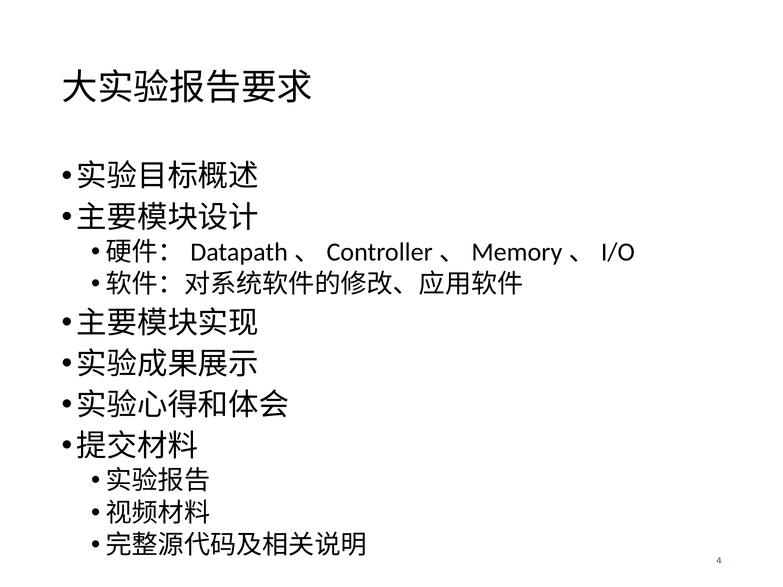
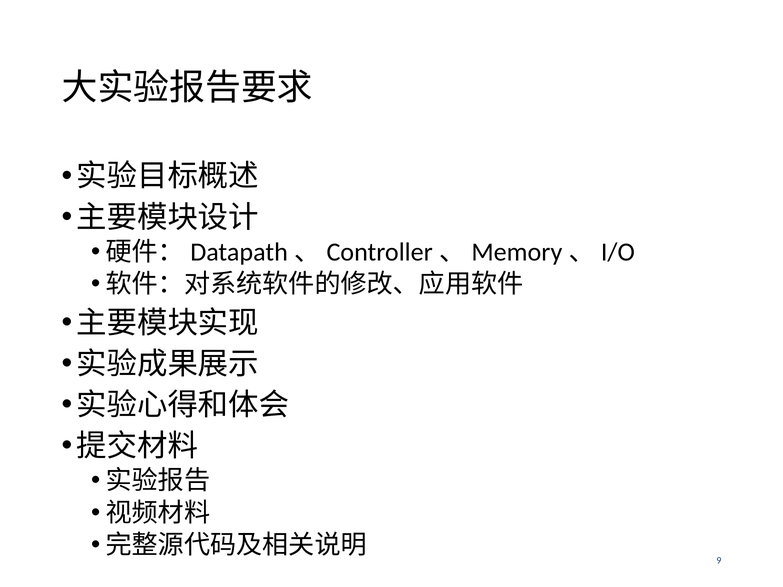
4: 4 -> 9 (719, 561)
